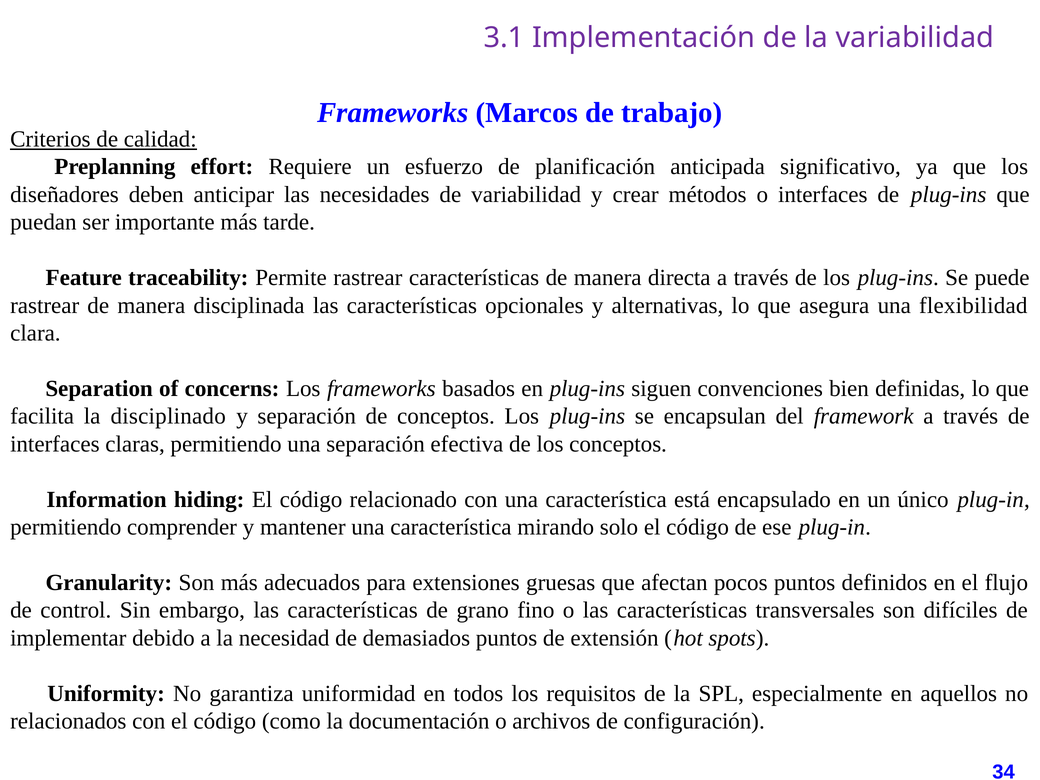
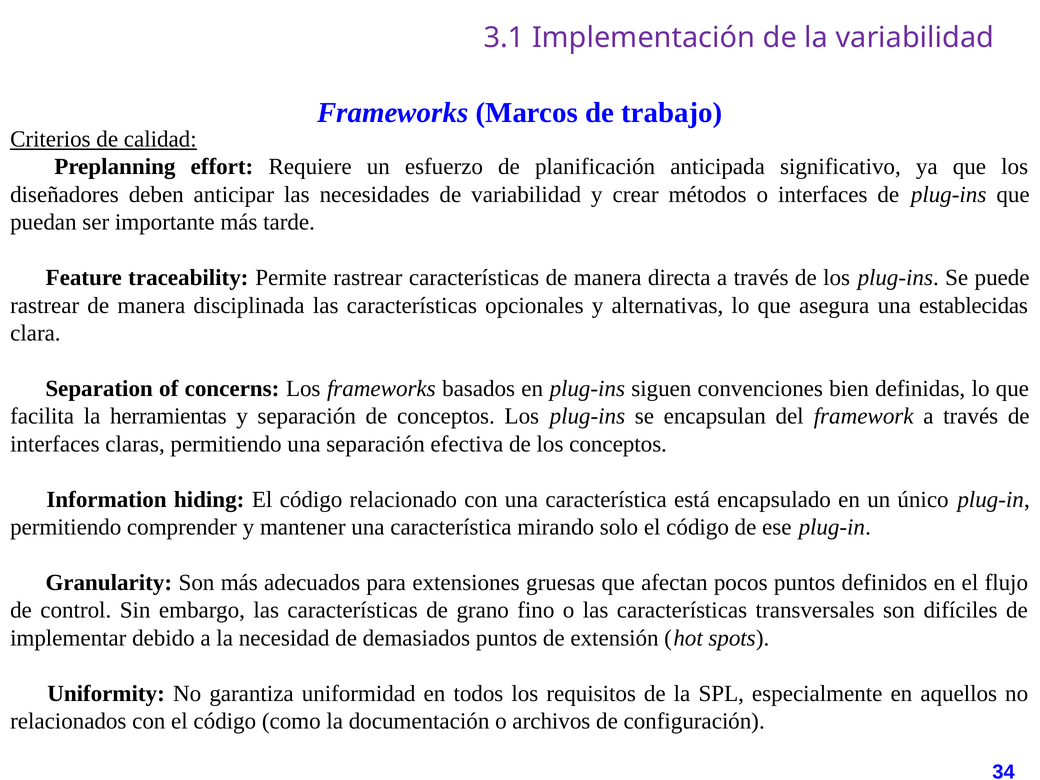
flexibilidad: flexibilidad -> establecidas (974, 305)
disciplinado: disciplinado -> herramientas (168, 416)
